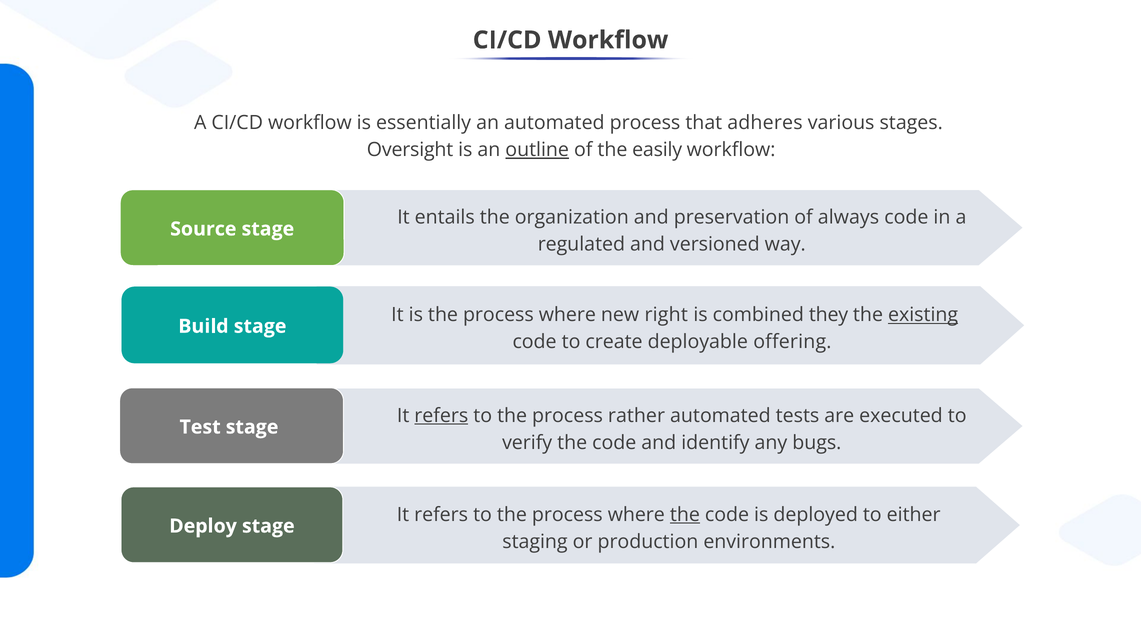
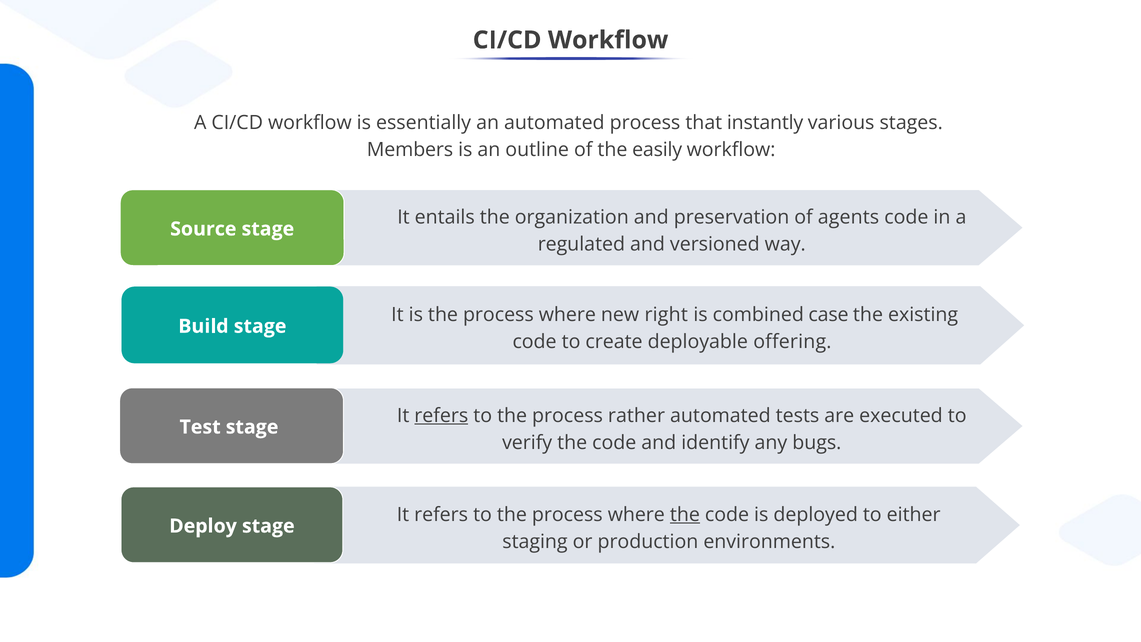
adheres: adheres -> instantly (765, 123)
Oversight: Oversight -> Members (410, 150)
outline underline: present -> none (537, 150)
always: always -> agents (848, 217)
they: they -> case (829, 315)
existing underline: present -> none (923, 315)
